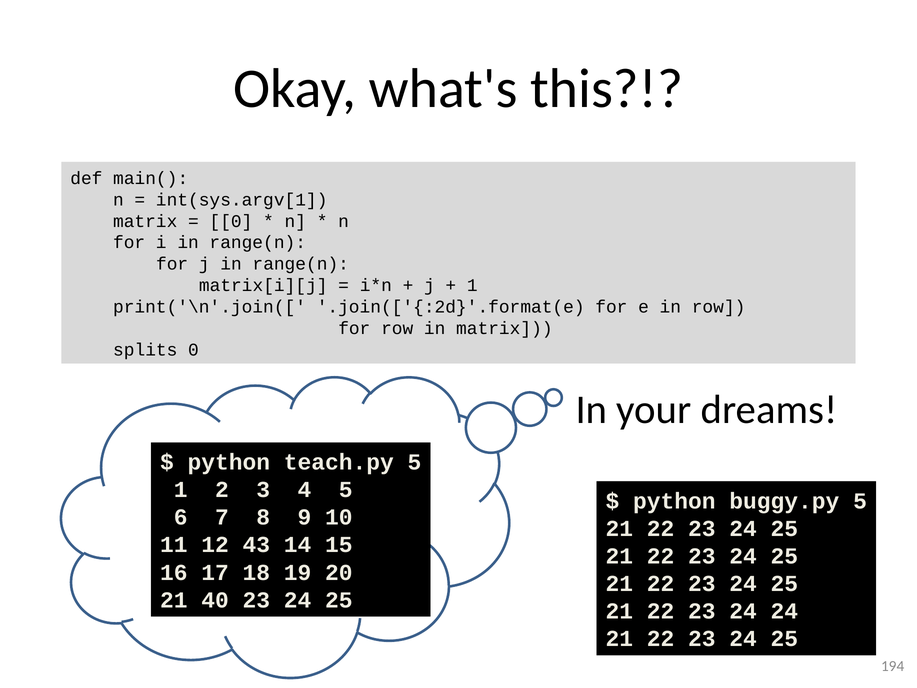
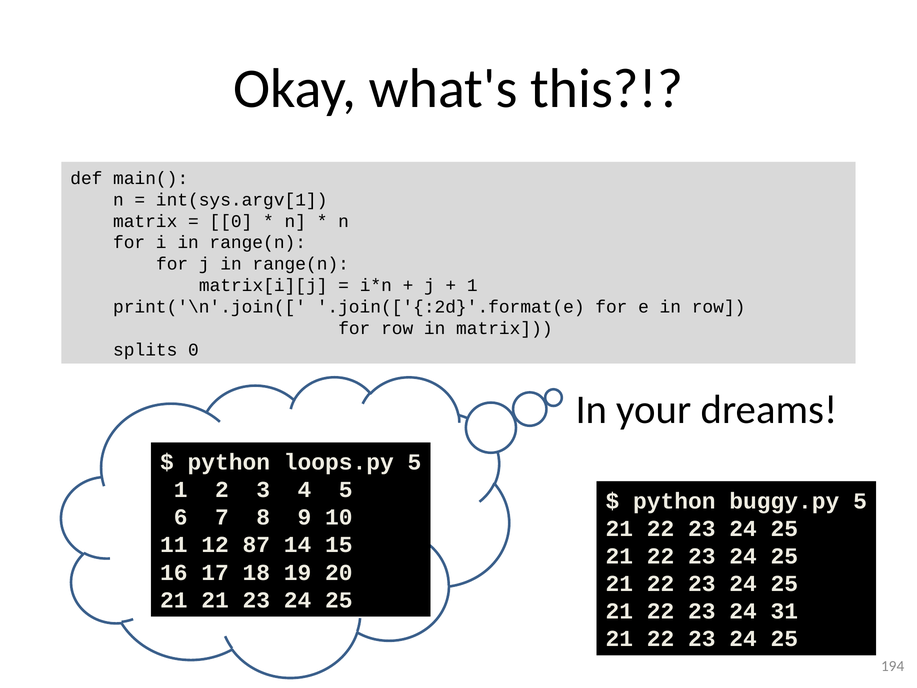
teach.py: teach.py -> loops.py (339, 462)
43: 43 -> 87 (256, 545)
21 40: 40 -> 21 (215, 600)
24 24: 24 -> 31 (784, 611)
